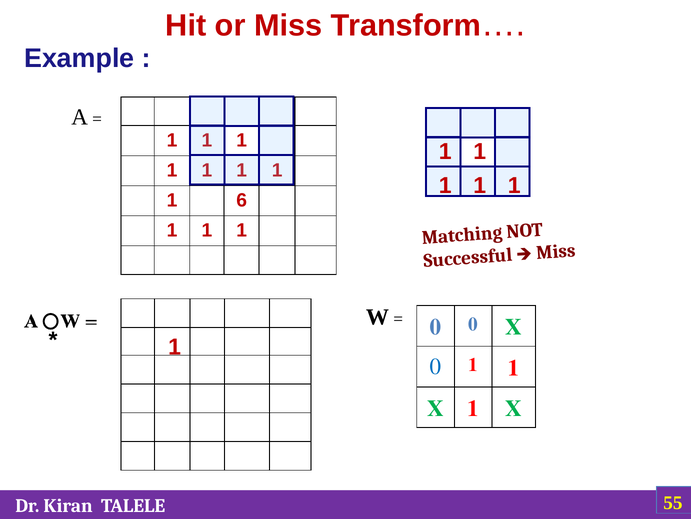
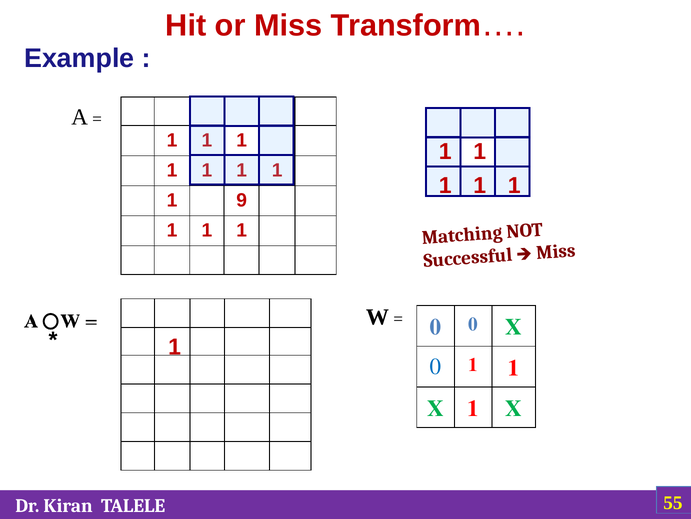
6: 6 -> 9 (242, 200)
